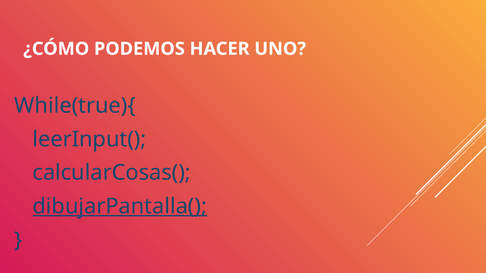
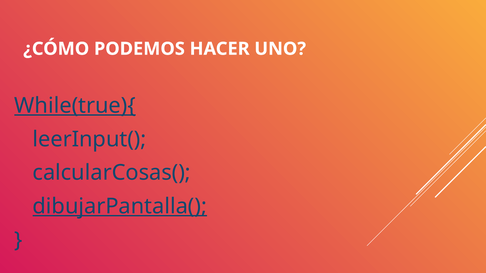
While(true){ underline: none -> present (75, 106)
